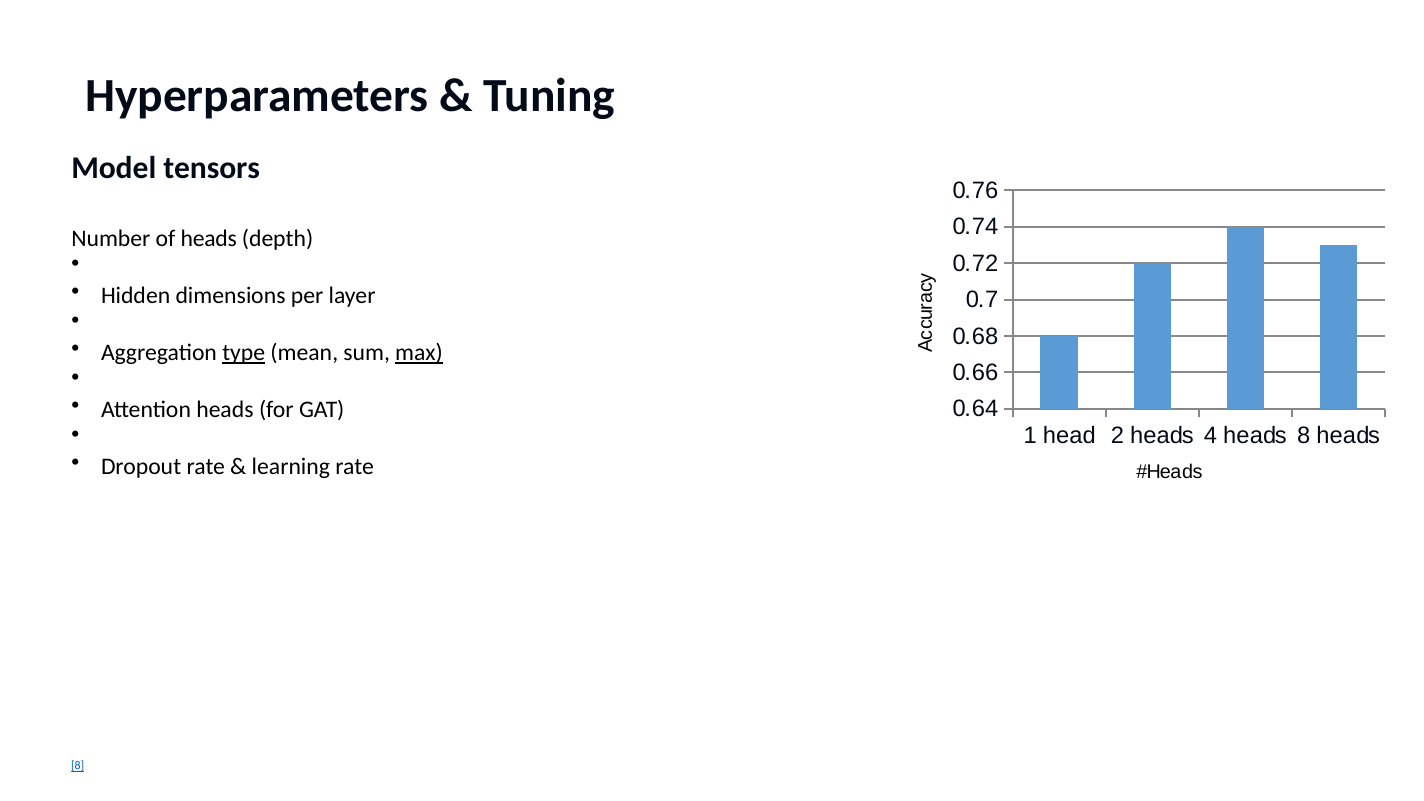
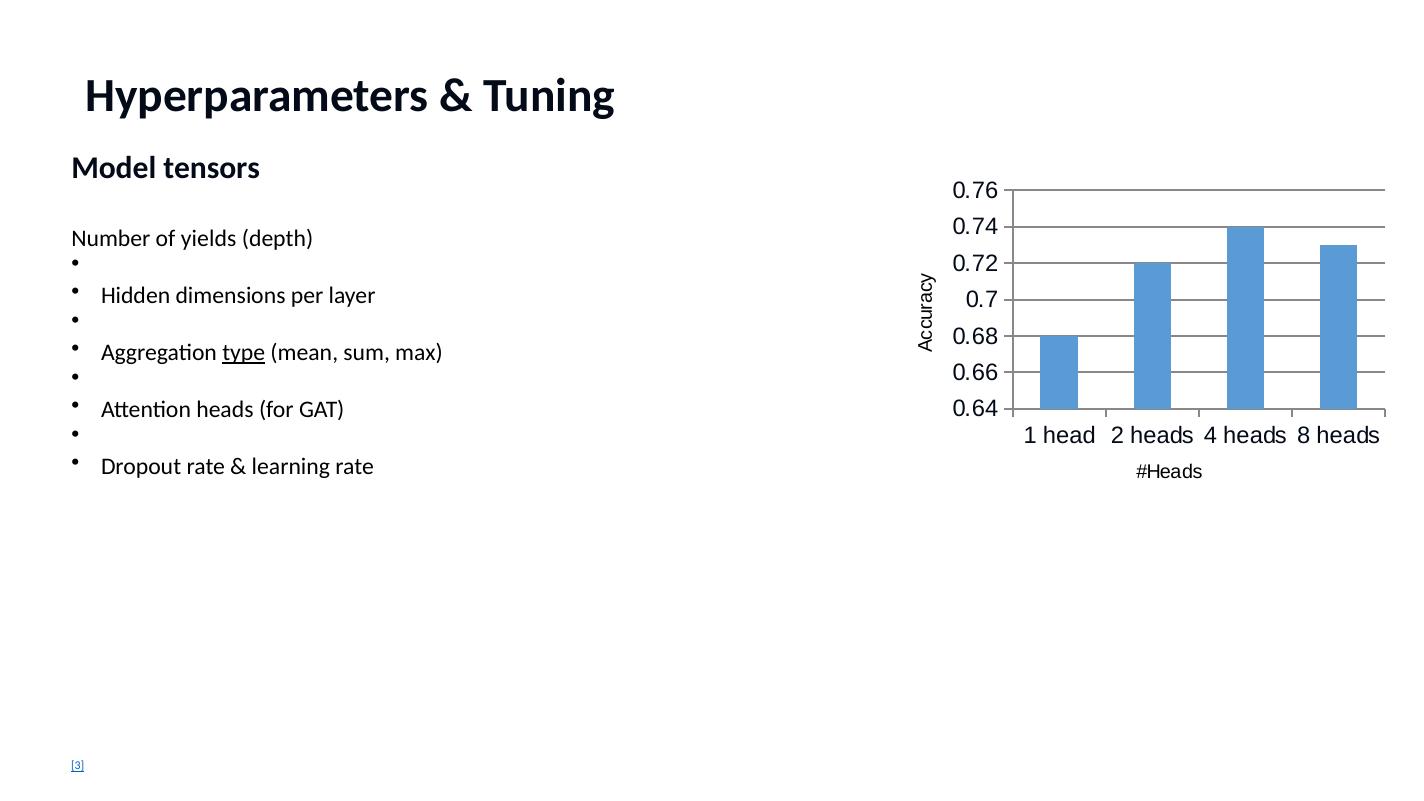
of heads: heads -> yields (209, 239)
max underline: present -> none (419, 353)
8: 8 -> 3 (78, 766)
